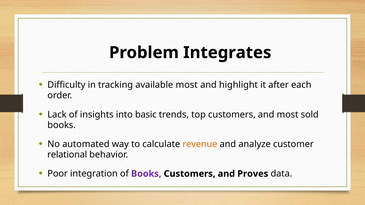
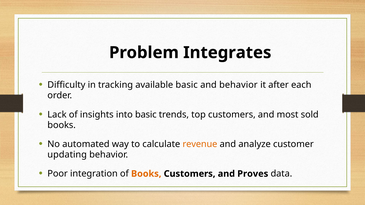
available most: most -> basic (187, 85)
and highlight: highlight -> behavior (238, 85)
relational: relational -> updating (67, 155)
Books colour: purple -> orange (146, 174)
